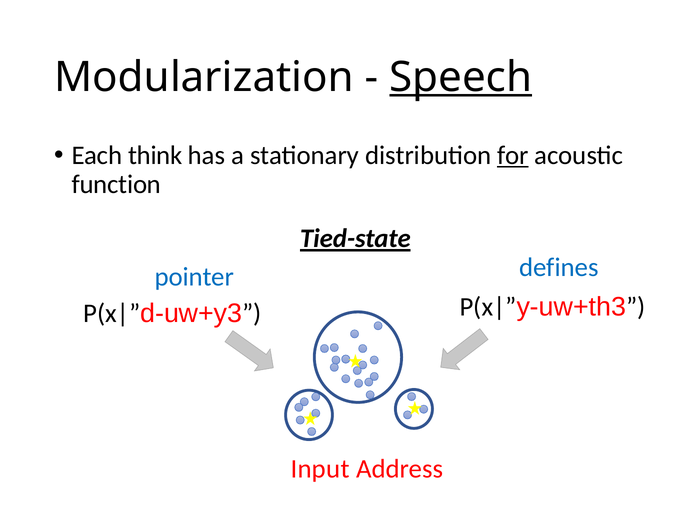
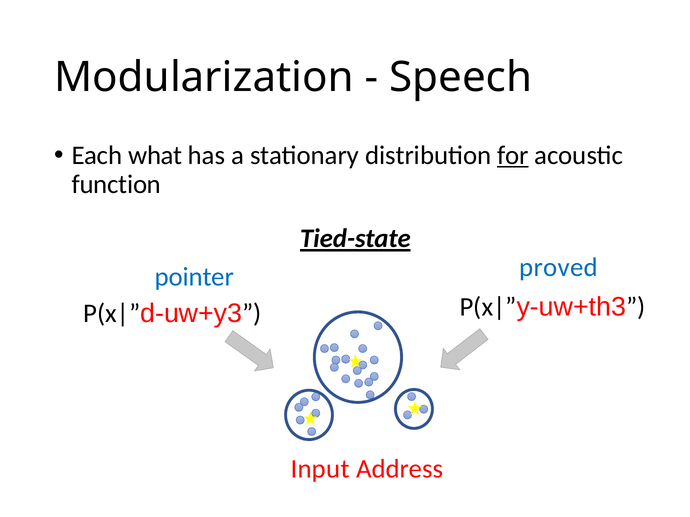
Speech underline: present -> none (461, 77)
think: think -> what (155, 156)
defines: defines -> proved (559, 268)
